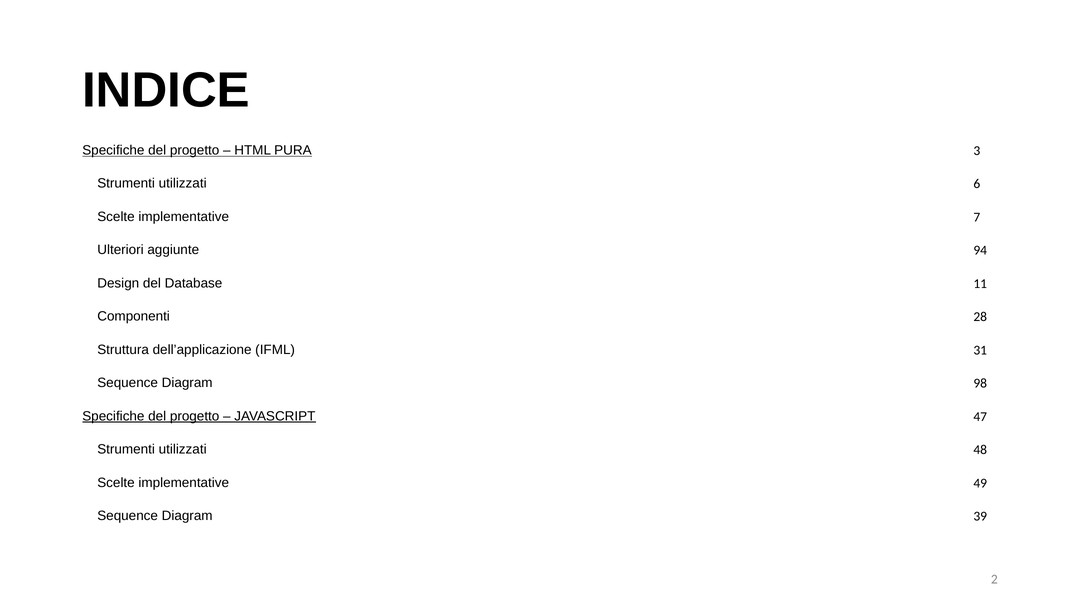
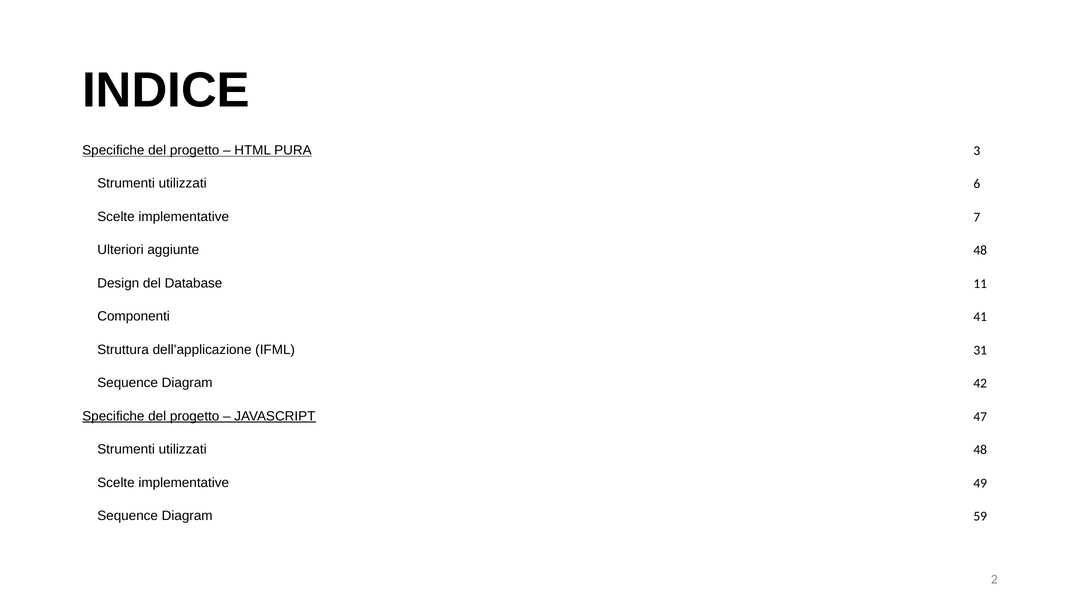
aggiunte 94: 94 -> 48 (980, 251)
28: 28 -> 41 (980, 317)
98: 98 -> 42 (980, 384)
39: 39 -> 59 (980, 517)
